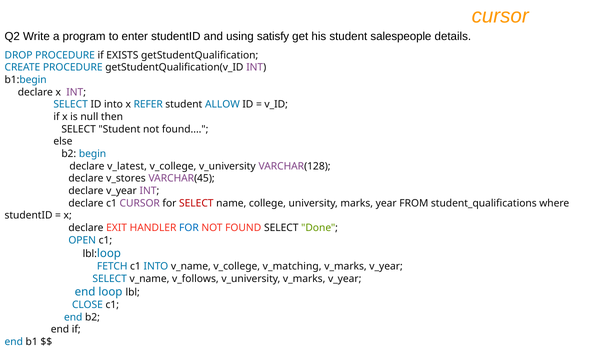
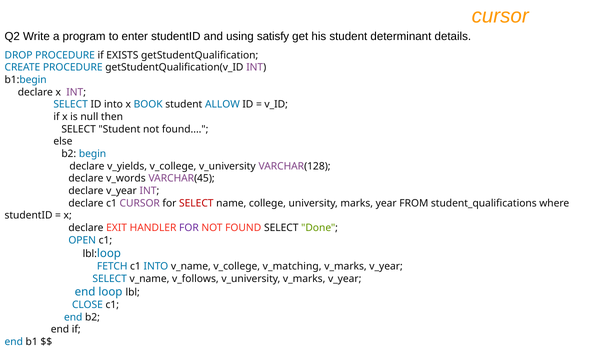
salespeople: salespeople -> determinant (401, 36)
REFER: REFER -> BOOK (148, 104)
v_latest: v_latest -> v_yields (127, 166)
v_stores: v_stores -> v_words (126, 178)
FOR colour: blue -> purple (189, 227)
